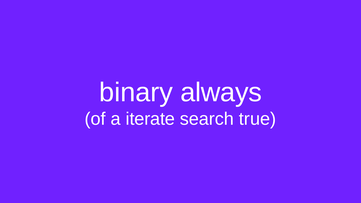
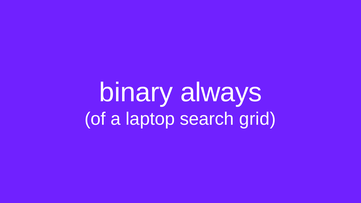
iterate: iterate -> laptop (150, 119)
true: true -> grid (257, 119)
